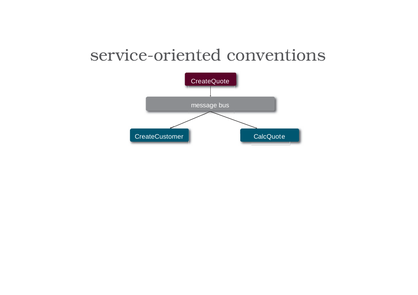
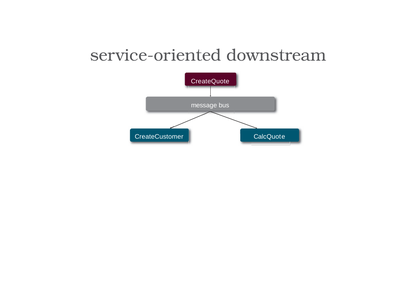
conventions: conventions -> downstream (276, 55)
